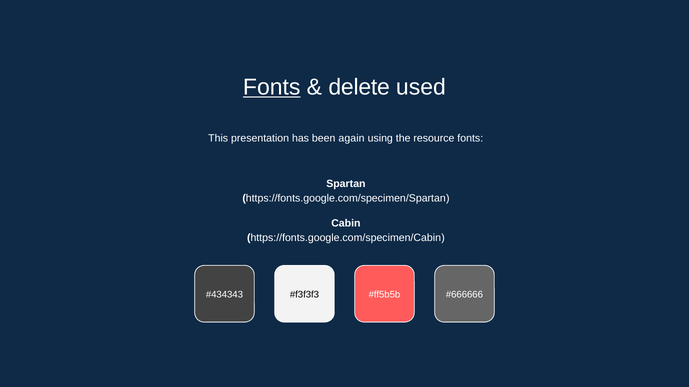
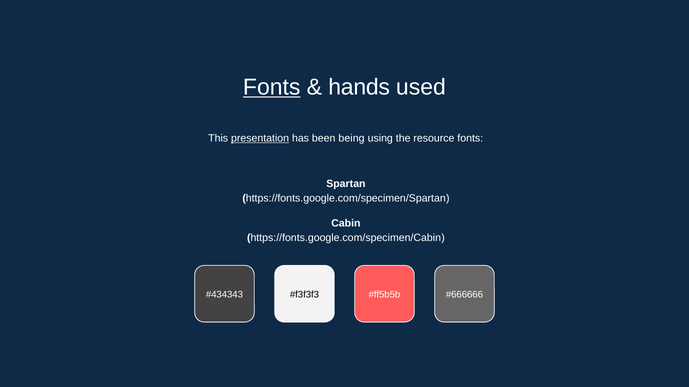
delete: delete -> hands (359, 87)
presentation underline: none -> present (260, 138)
again: again -> being (352, 138)
